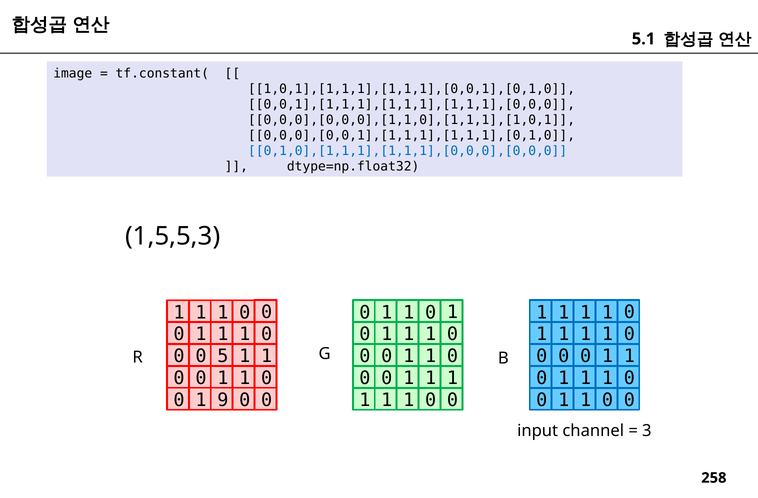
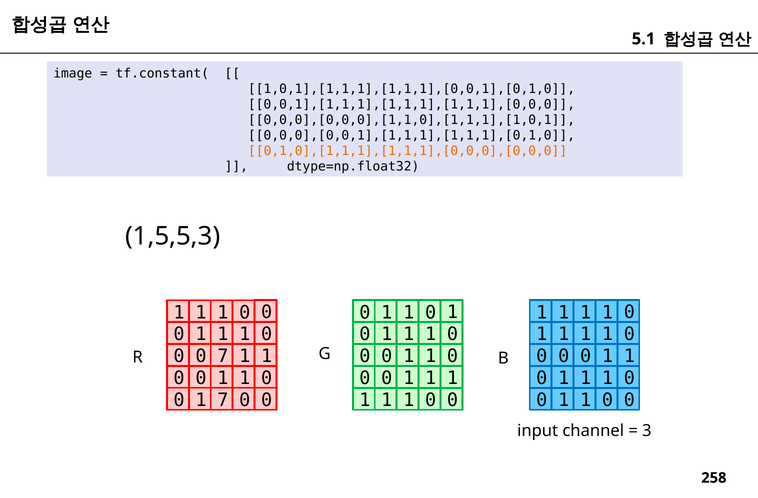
0,1,0],[1,1,1],[1,1,1],[0,0,0],[0,0,0 colour: blue -> orange (408, 151)
0 5: 5 -> 7 (223, 356)
1 9: 9 -> 7 (223, 400)
